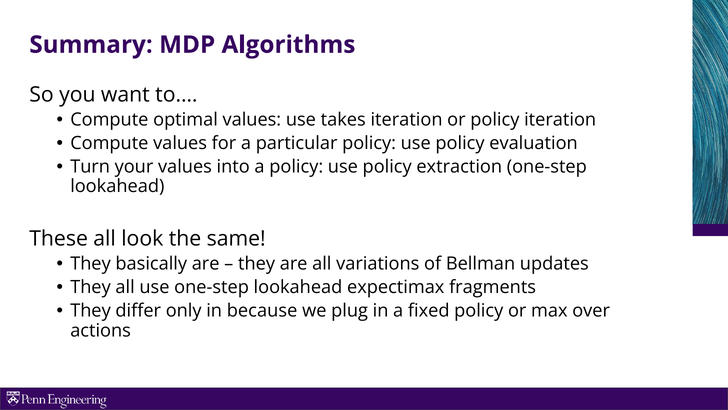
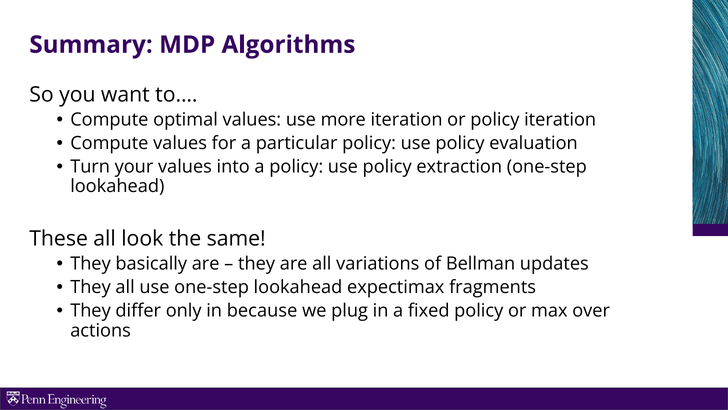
takes: takes -> more (343, 120)
